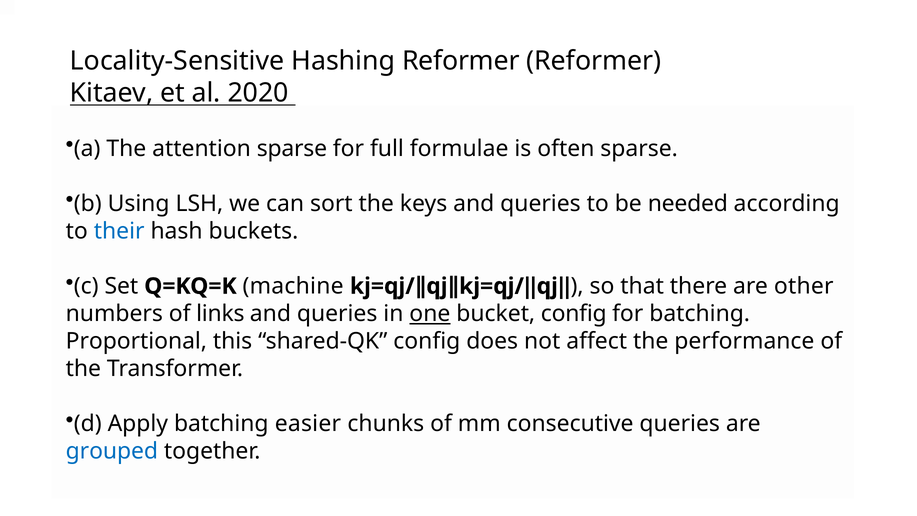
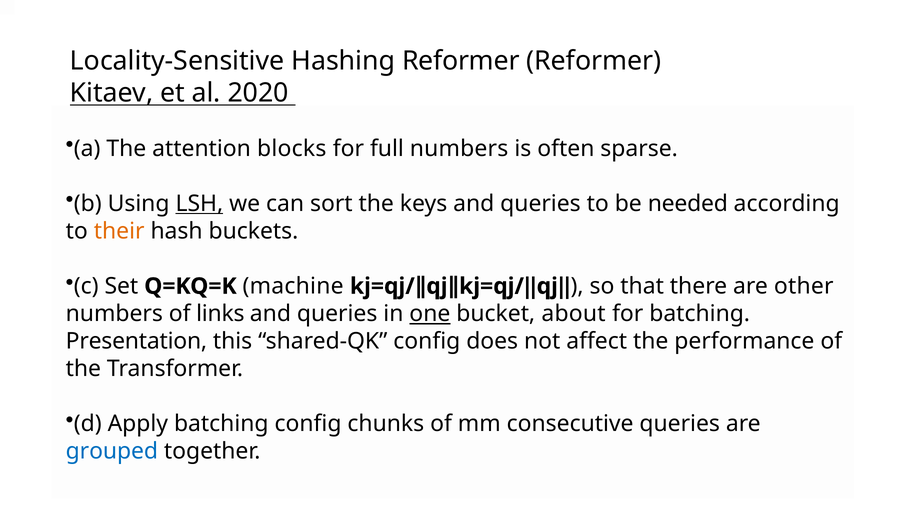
attention sparse: sparse -> blocks (292, 149)
full formulae: formulae -> numbers (459, 149)
LSH underline: none -> present (199, 204)
their colour: blue -> orange (119, 231)
bucket config: config -> about (574, 314)
Proportional: Proportional -> Presentation (136, 341)
batching easier: easier -> config (308, 424)
